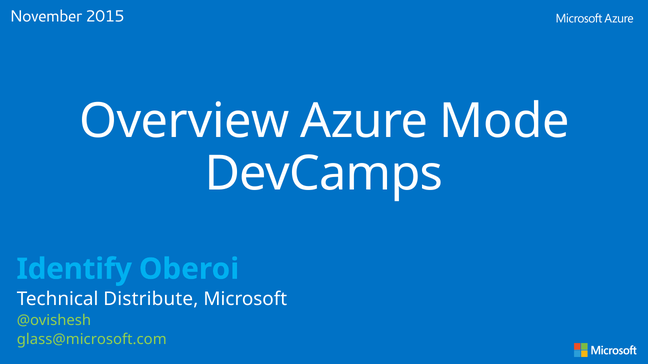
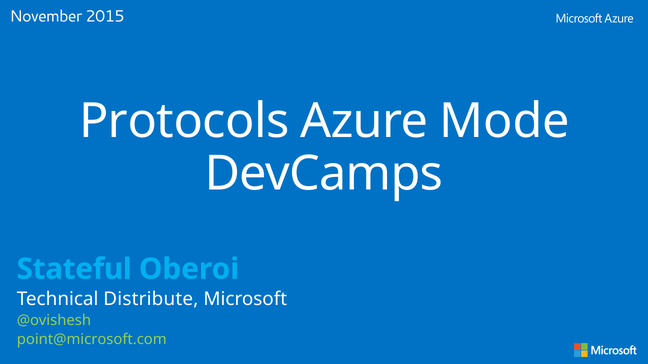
Overview: Overview -> Protocols (184, 122)
Identify: Identify -> Stateful (74, 269)
glass@microsoft.com: glass@microsoft.com -> point@microsoft.com (92, 340)
